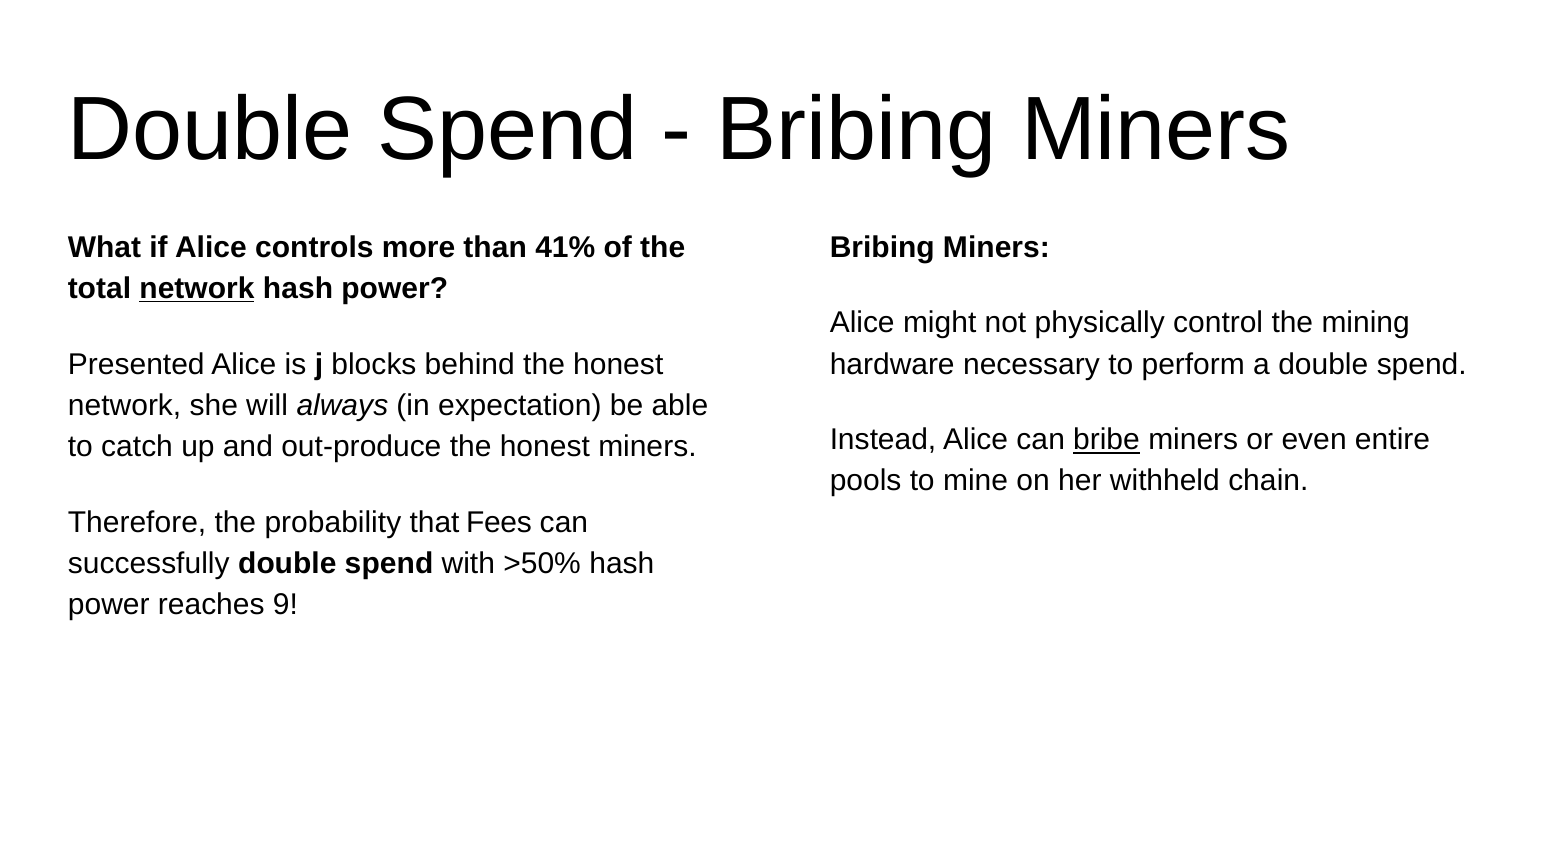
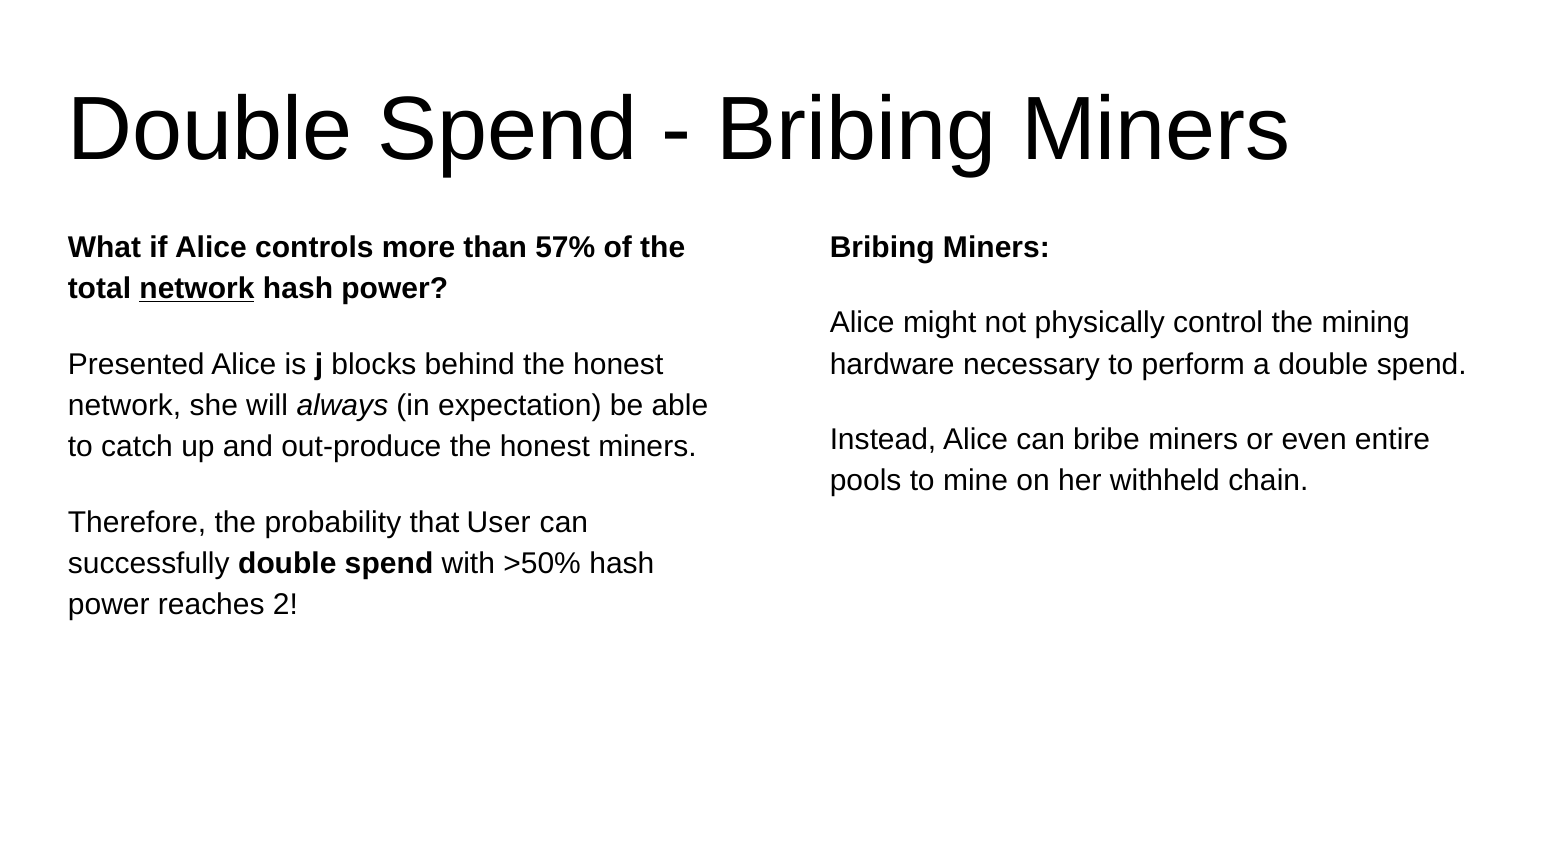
41%: 41% -> 57% (565, 247)
bribe underline: present -> none (1106, 440)
Fees: Fees -> User (499, 522)
9: 9 -> 2 (285, 605)
